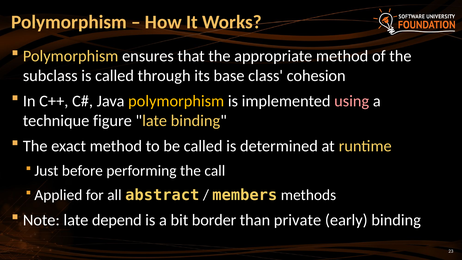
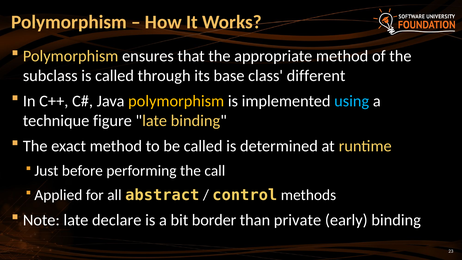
cohesion: cohesion -> different (316, 76)
using colour: pink -> light blue (352, 101)
members: members -> control (245, 195)
depend: depend -> declare (117, 220)
